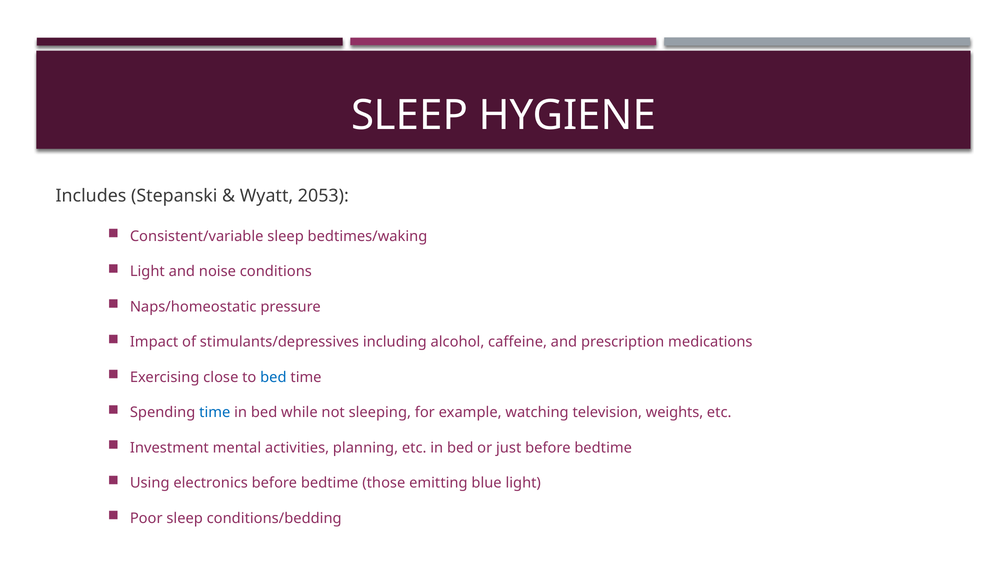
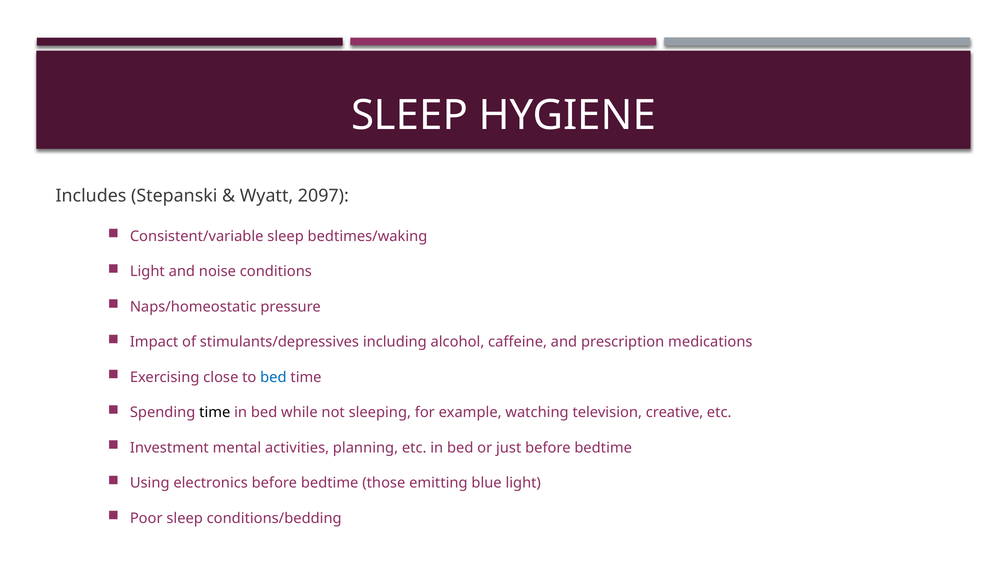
2053: 2053 -> 2097 (323, 196)
time colour: blue -> black (215, 413)
weights: weights -> creative (675, 413)
